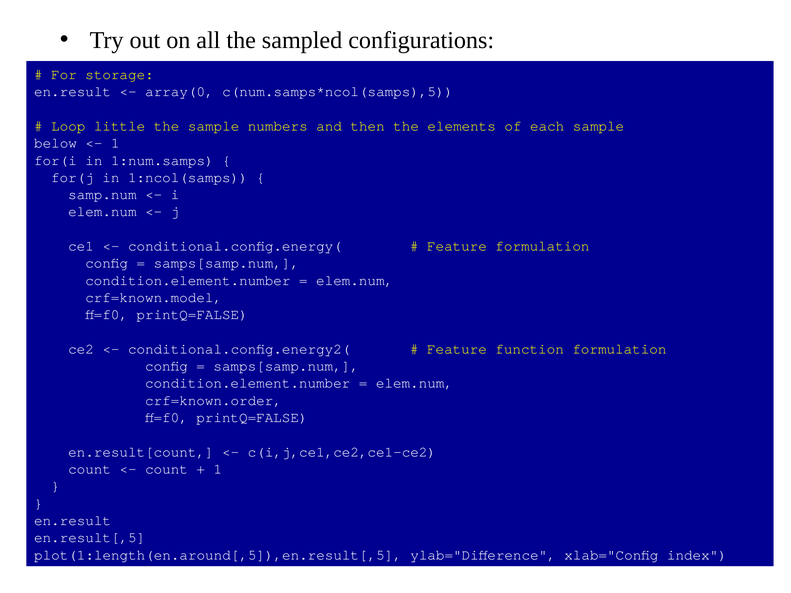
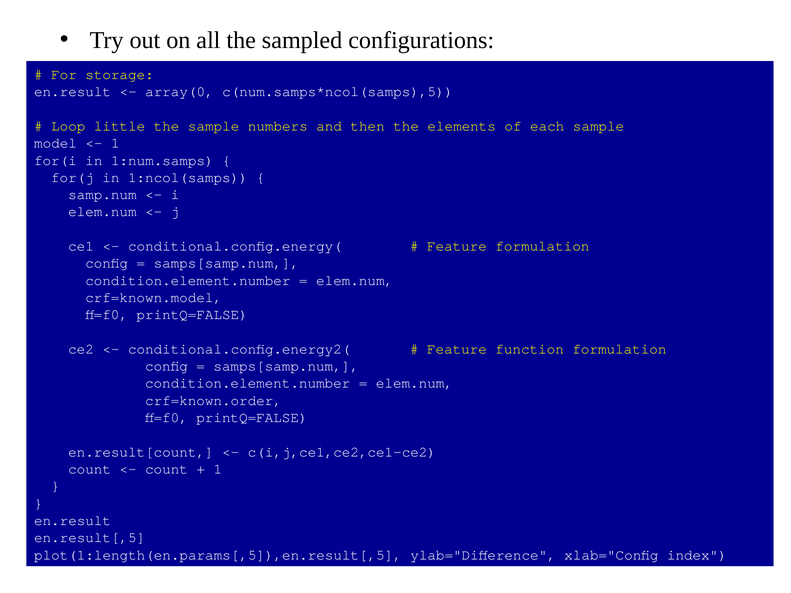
below: below -> model (55, 143)
plot(1:length(en.around[,5]),en.result[,5: plot(1:length(en.around[,5]),en.result[,5 -> plot(1:length(en.params[,5]),en.result[,5 (218, 555)
